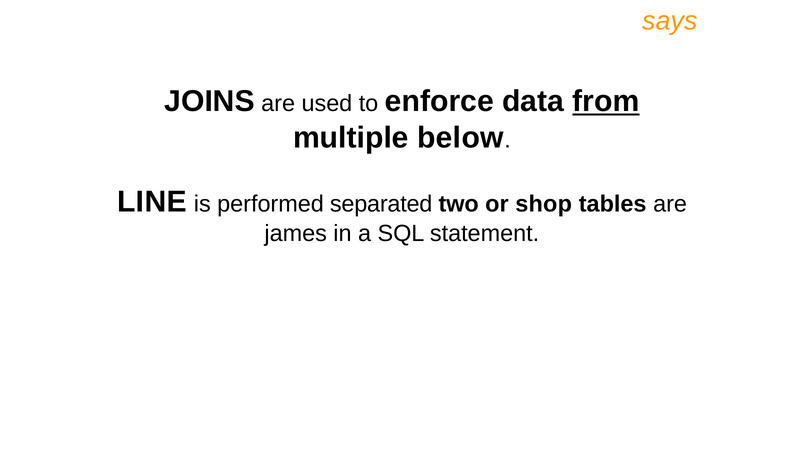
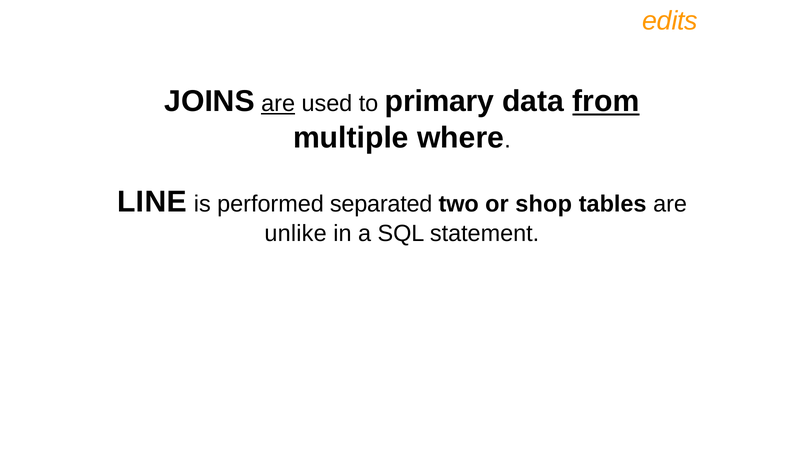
says: says -> edits (670, 21)
are underline: none -> present (278, 104)
enforce: enforce -> primary (439, 102)
below: below -> where (461, 138)
james: james -> unlike (296, 234)
